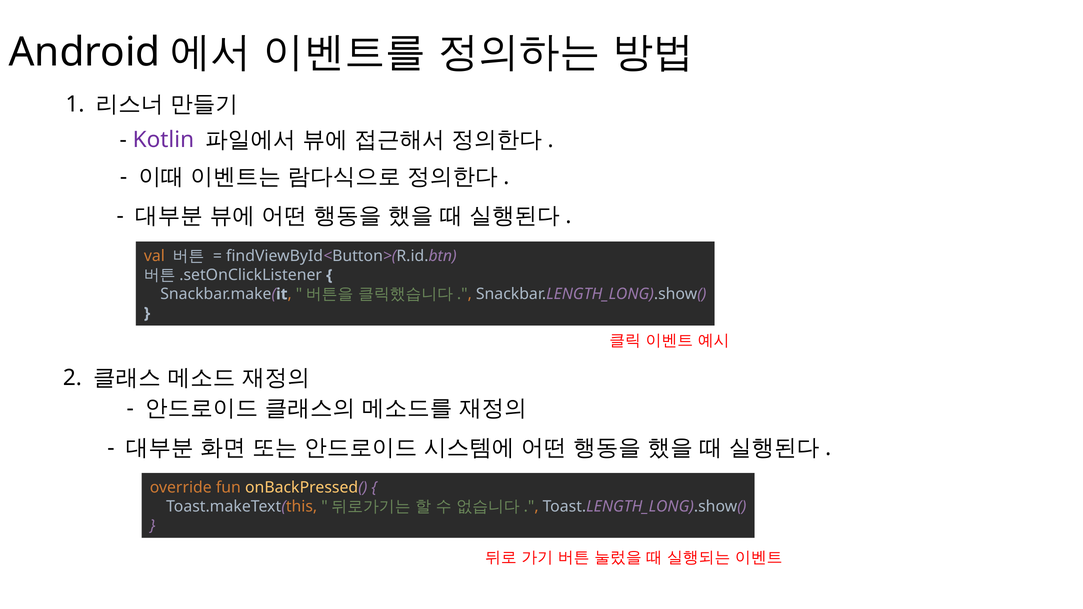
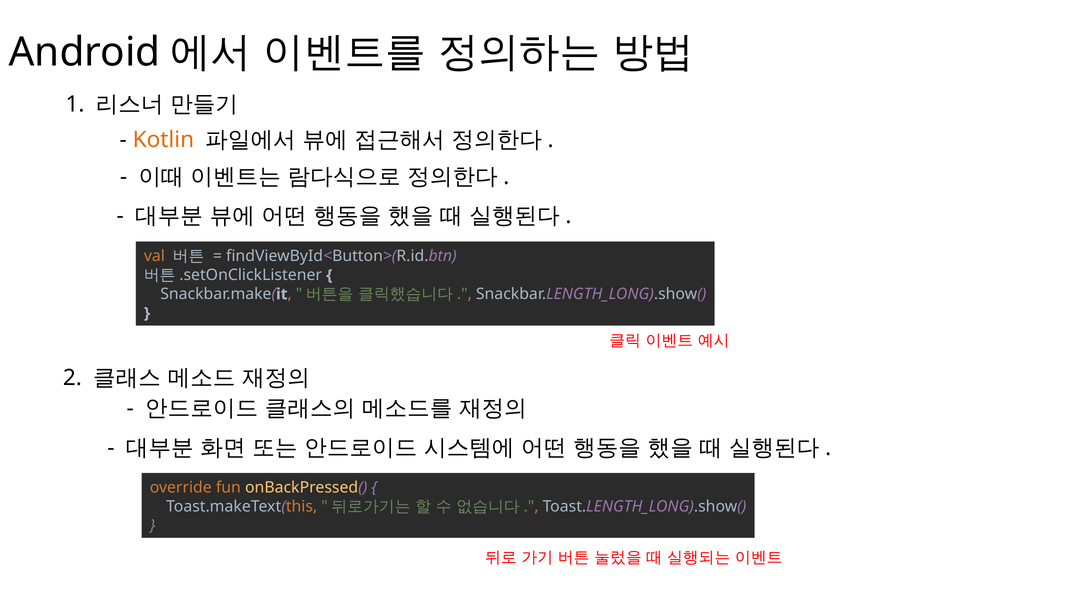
Kotlin colour: purple -> orange (163, 140)
